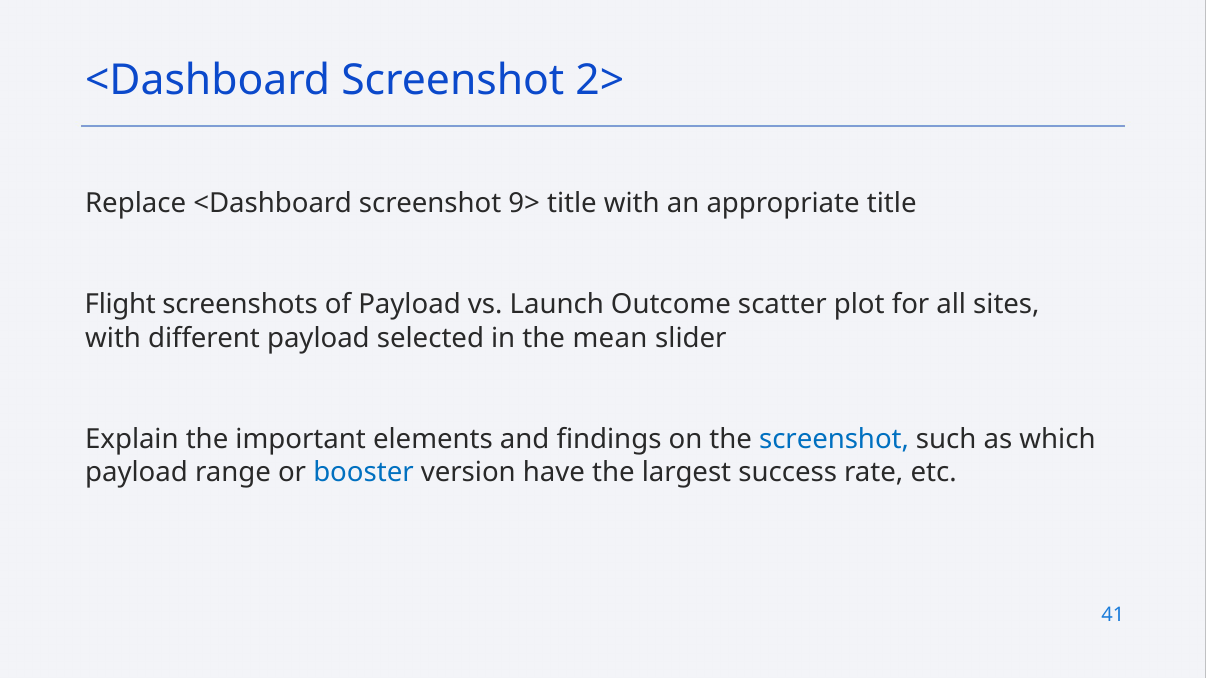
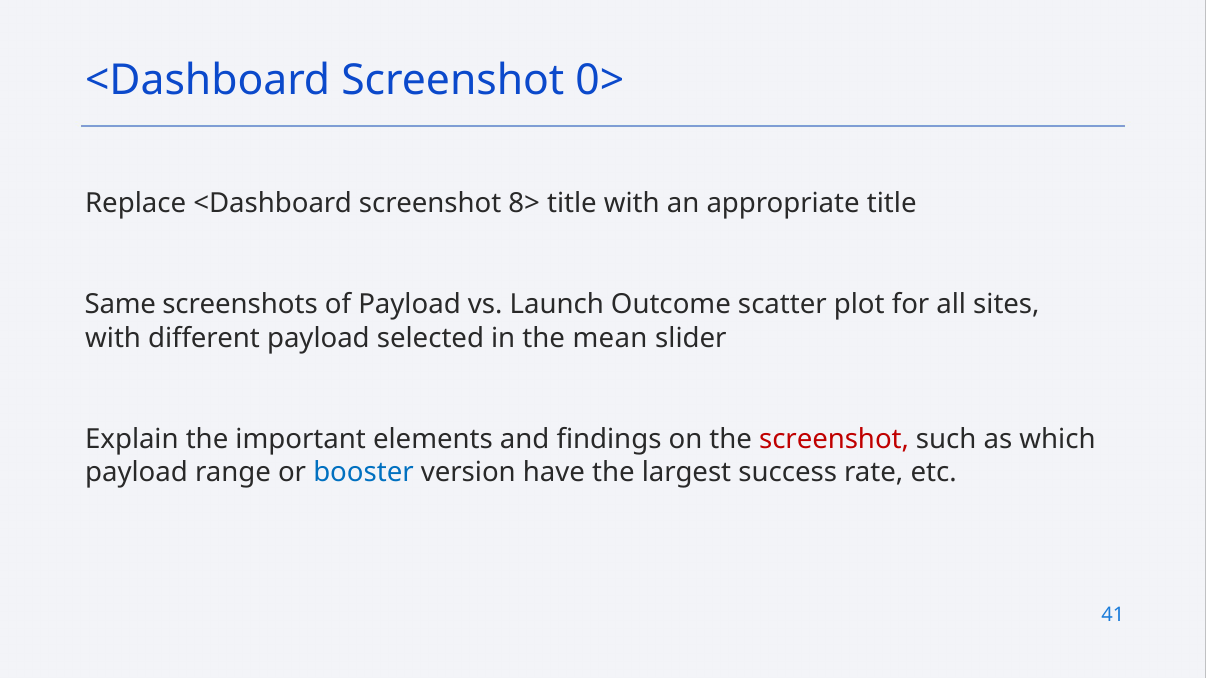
2>: 2> -> 0> (600, 81)
9>: 9> -> 8> (524, 204)
Flight: Flight -> Same (120, 305)
screenshot colour: blue -> red (834, 440)
